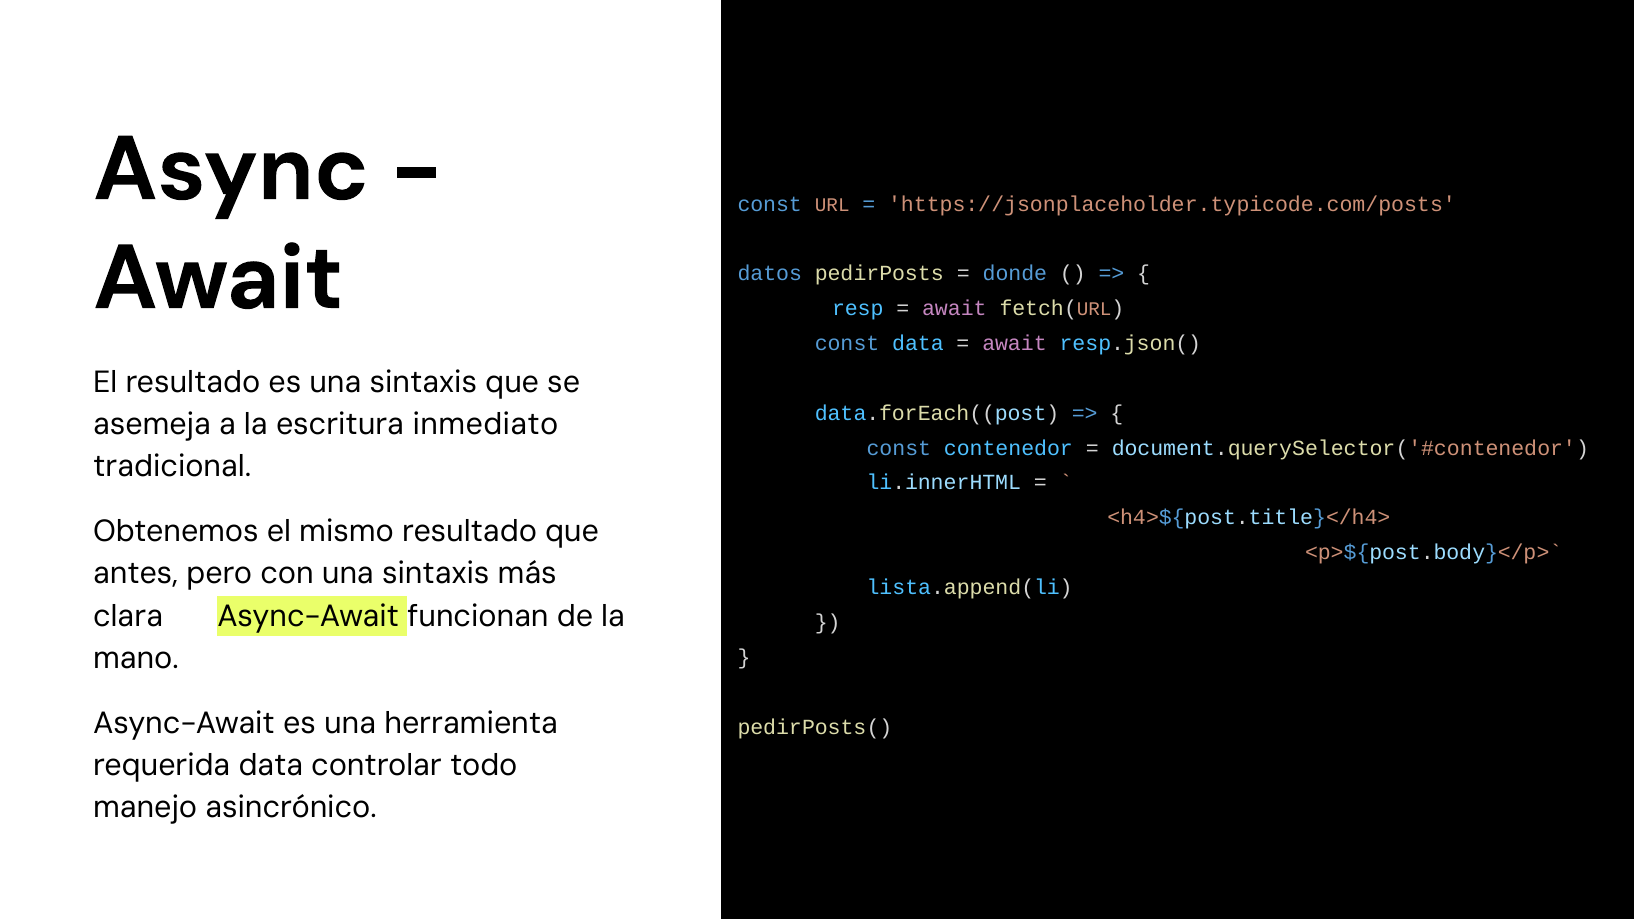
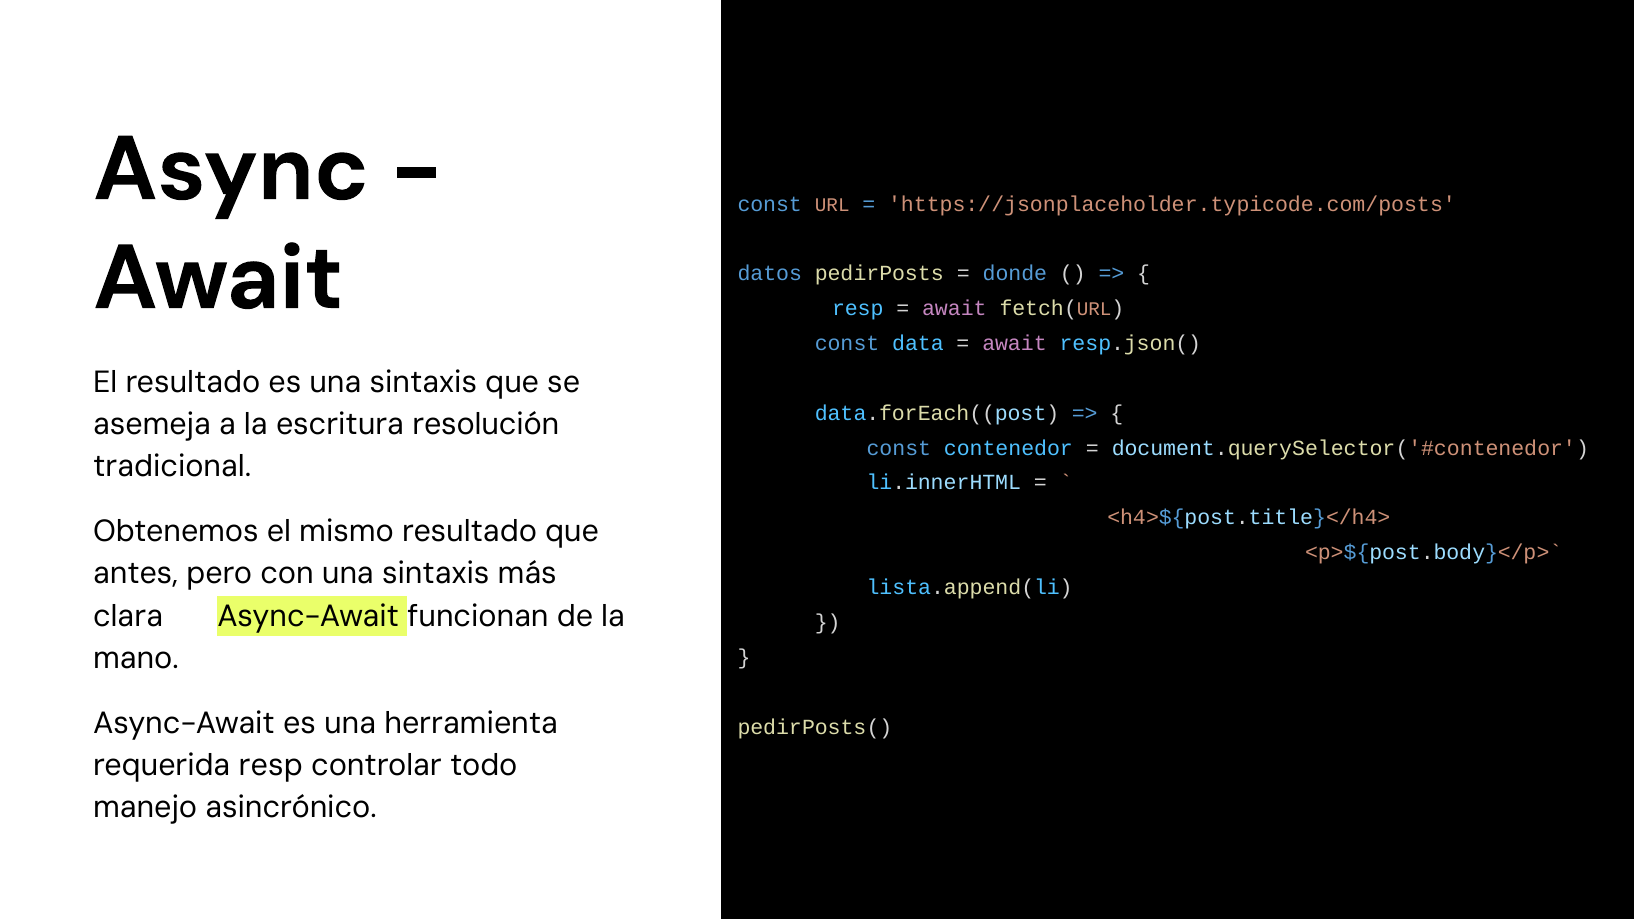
inmediato: inmediato -> resolución (486, 425)
requerida data: data -> resp (271, 765)
